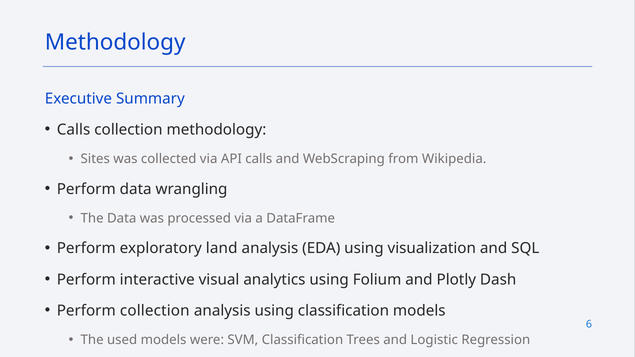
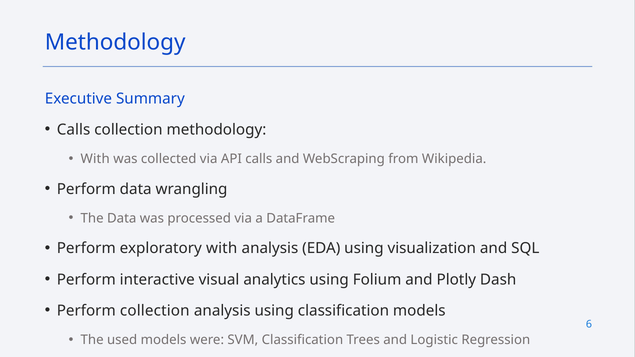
Sites: Sites -> With (95, 159)
exploratory land: land -> with (222, 249)
